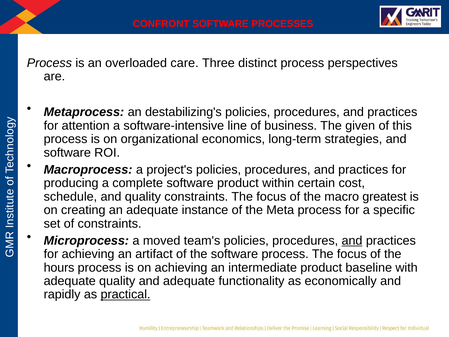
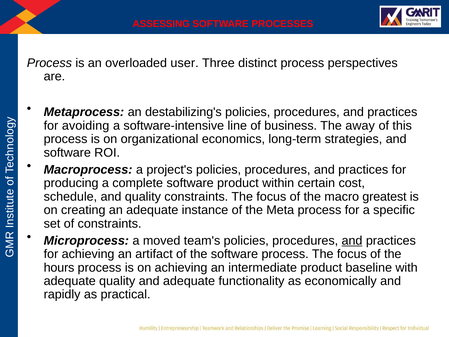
CONFRONT: CONFRONT -> ASSESSING (161, 24)
care: care -> user (185, 63)
attention: attention -> avoiding (86, 126)
given: given -> away (360, 126)
practical underline: present -> none (126, 294)
